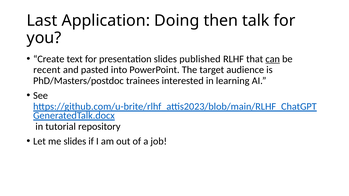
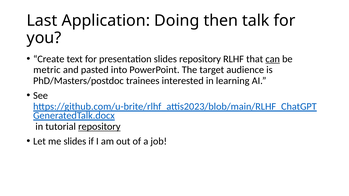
slides published: published -> repository (200, 59)
recent: recent -> metric (47, 70)
repository underline: none -> present (99, 127)
